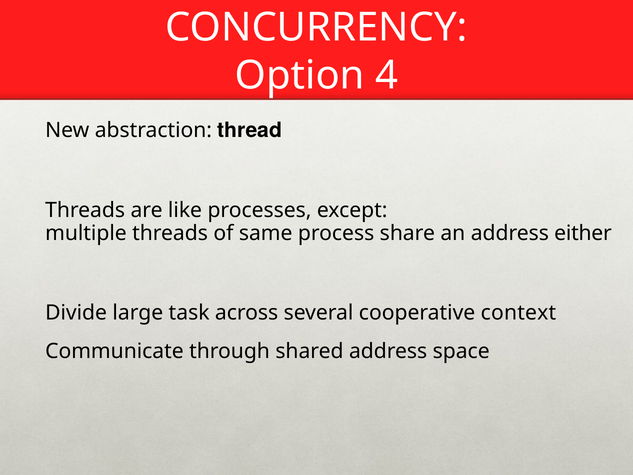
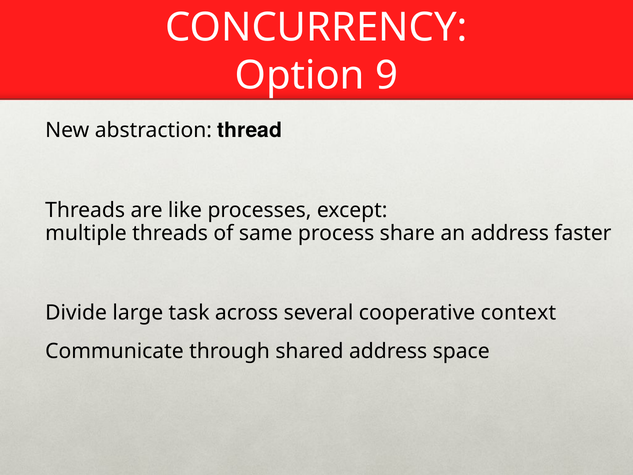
4: 4 -> 9 (387, 76)
either: either -> faster (583, 233)
